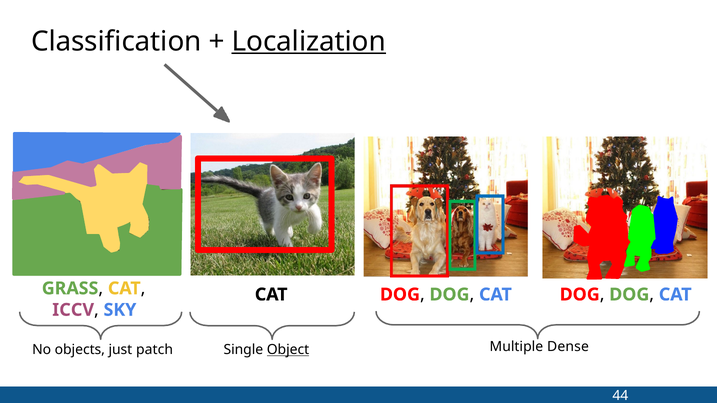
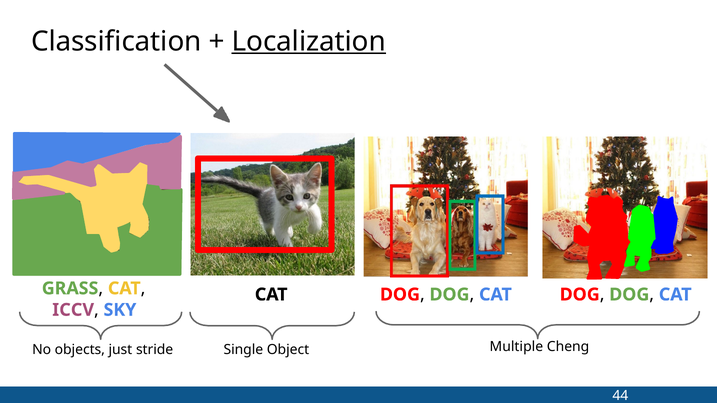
patch: patch -> stride (155, 350)
Object underline: present -> none (288, 350)
Dense: Dense -> Cheng (568, 347)
